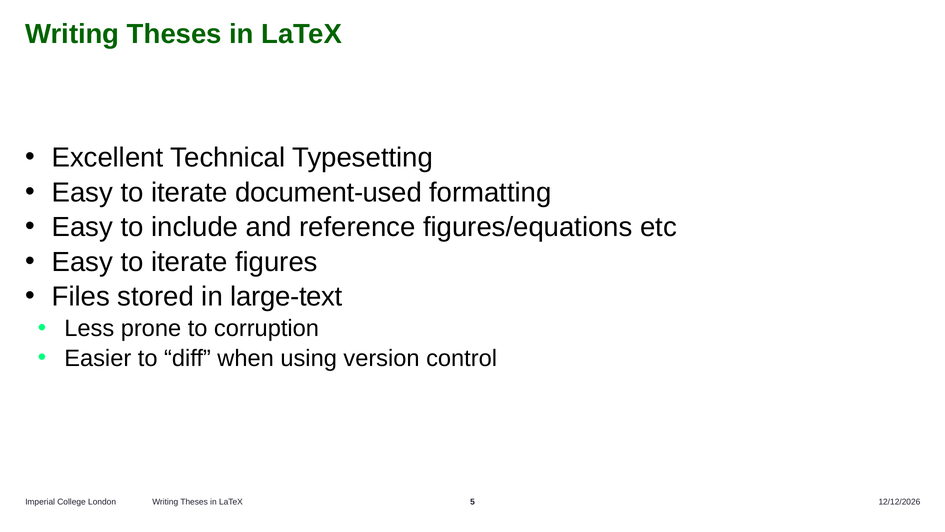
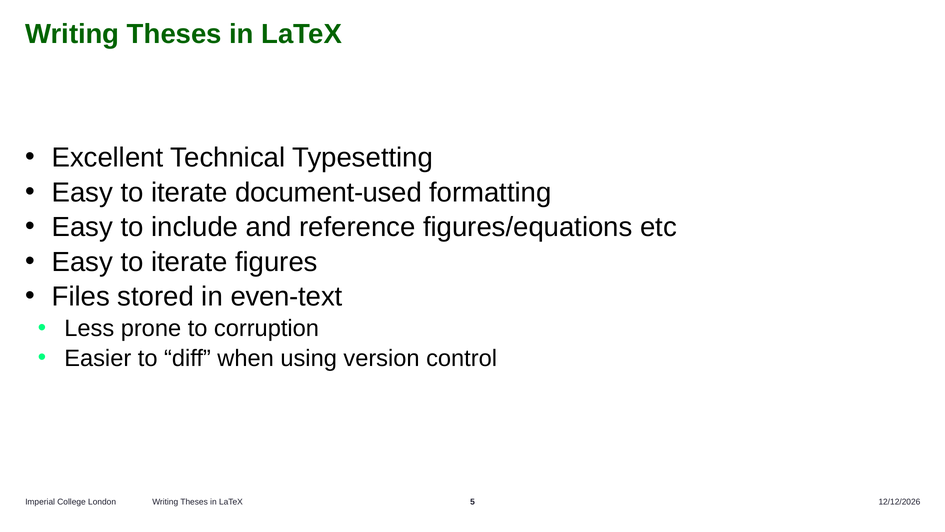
large-text: large-text -> even-text (286, 297)
